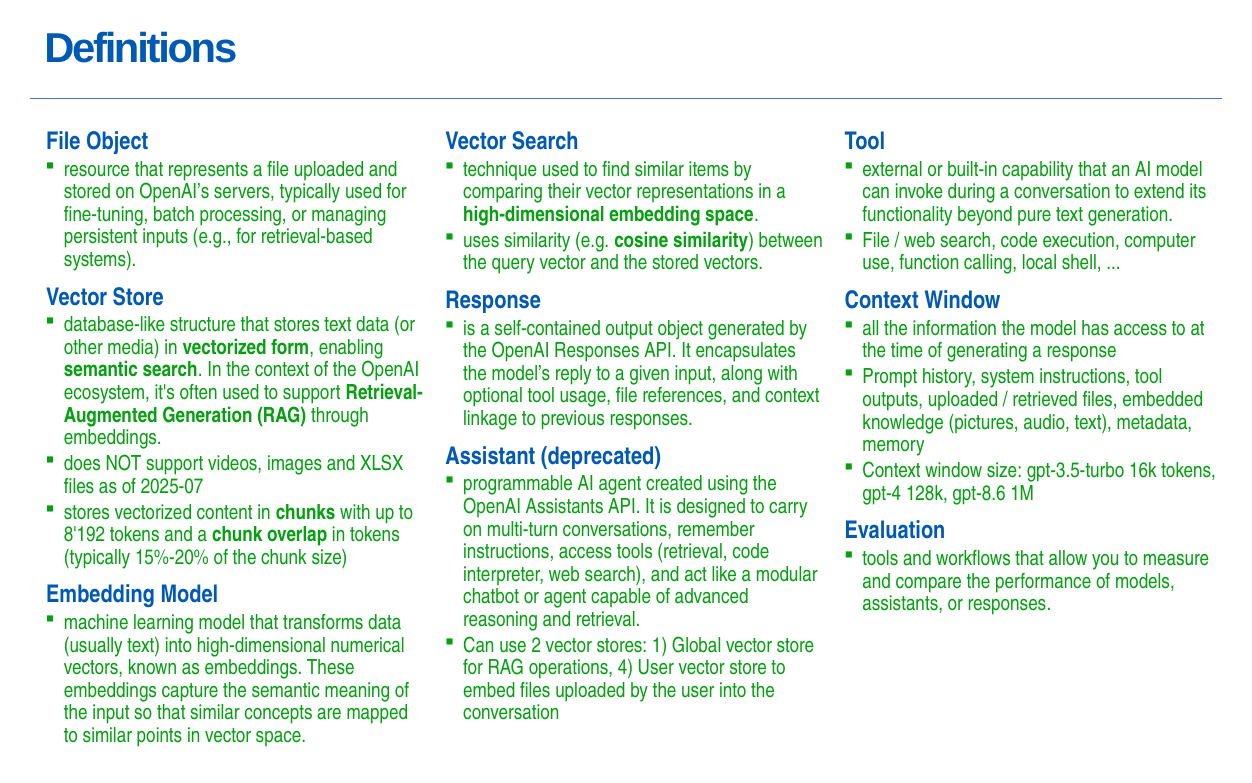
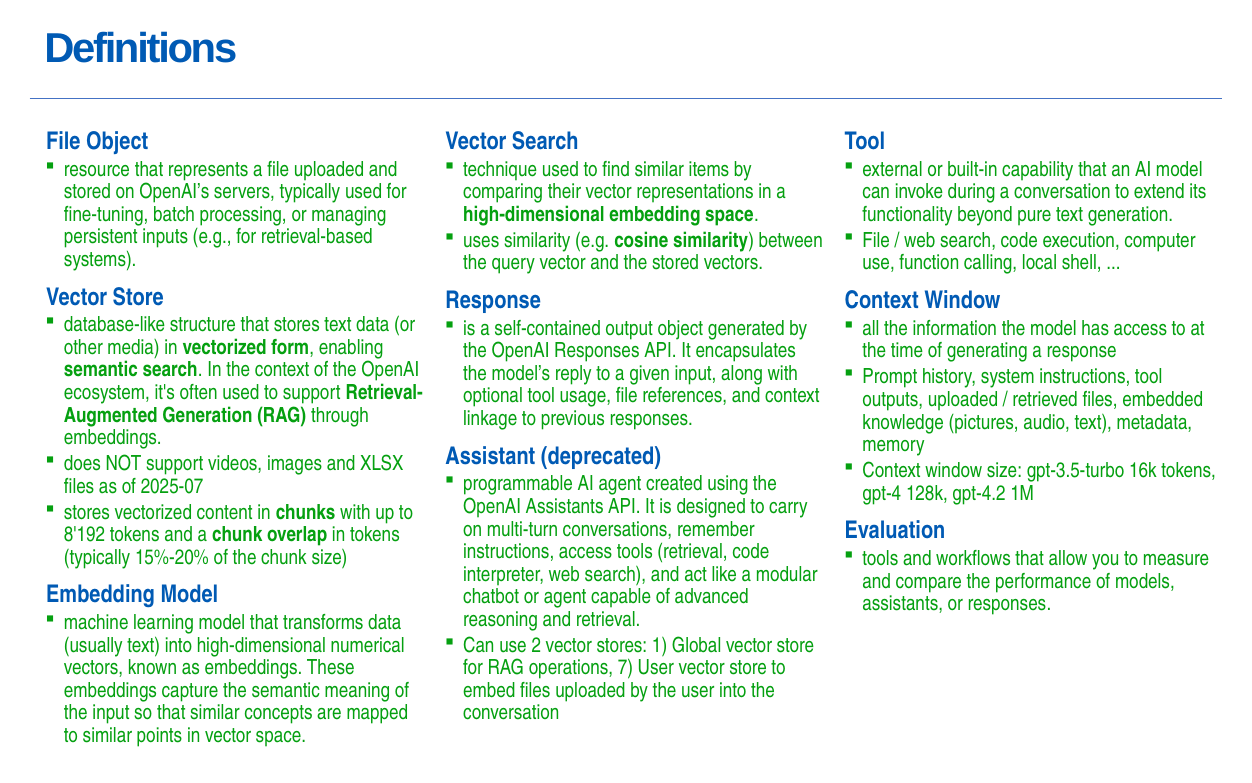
gpt-8.6: gpt-8.6 -> gpt-4.2 (979, 493)
4: 4 -> 7 (626, 667)
